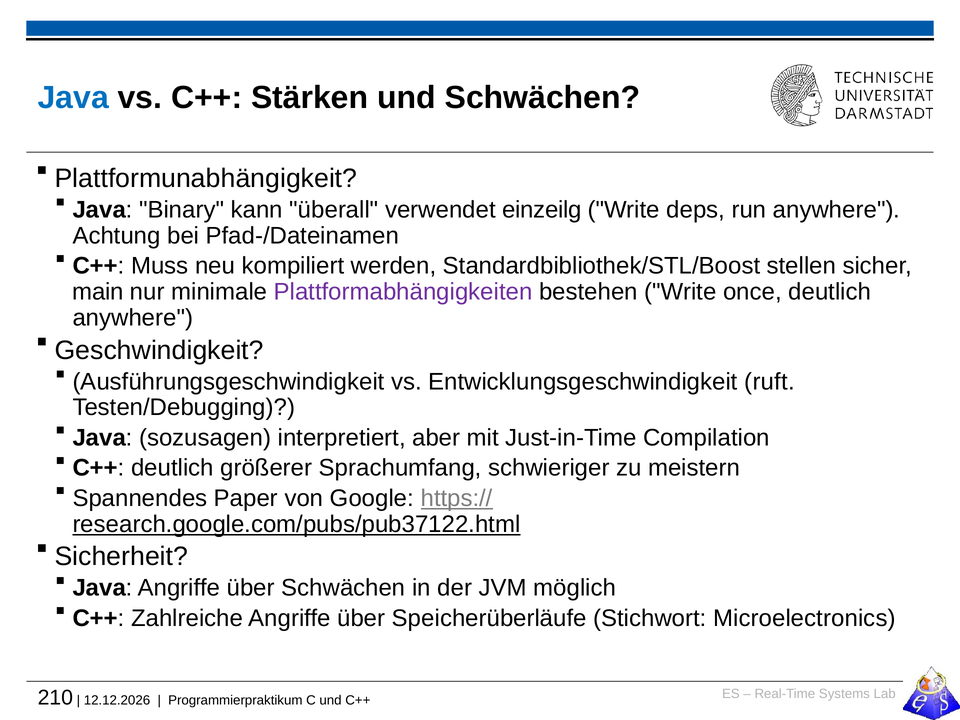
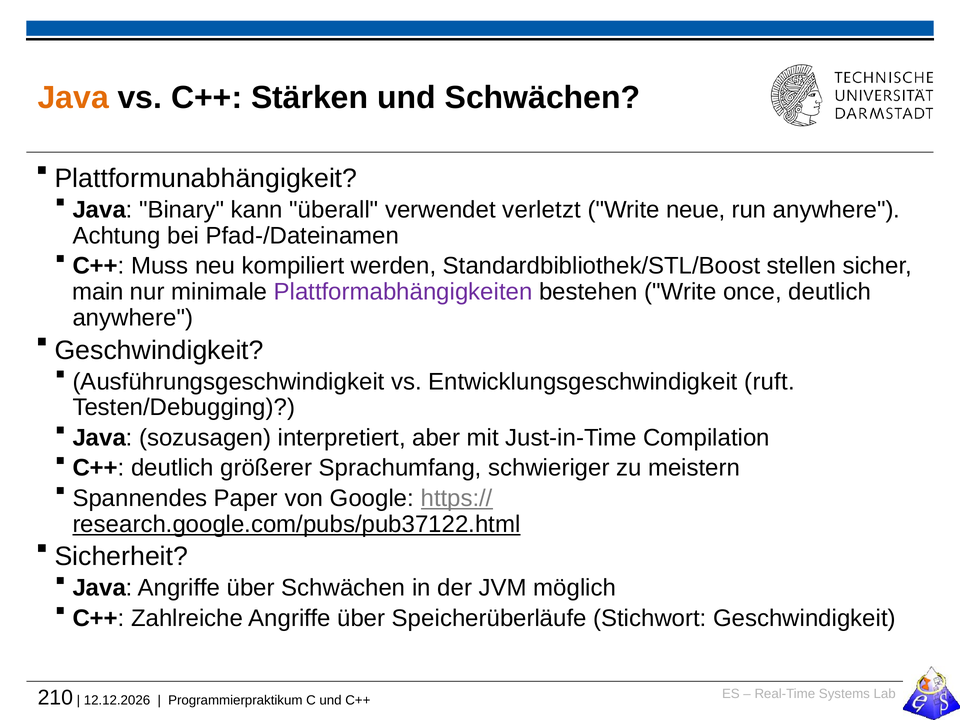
Java colour: blue -> orange (73, 98)
einzeilg: einzeilg -> verletzt (542, 210)
deps: deps -> neue (696, 210)
Stichwort Microelectronics: Microelectronics -> Geschwindigkeit (804, 618)
